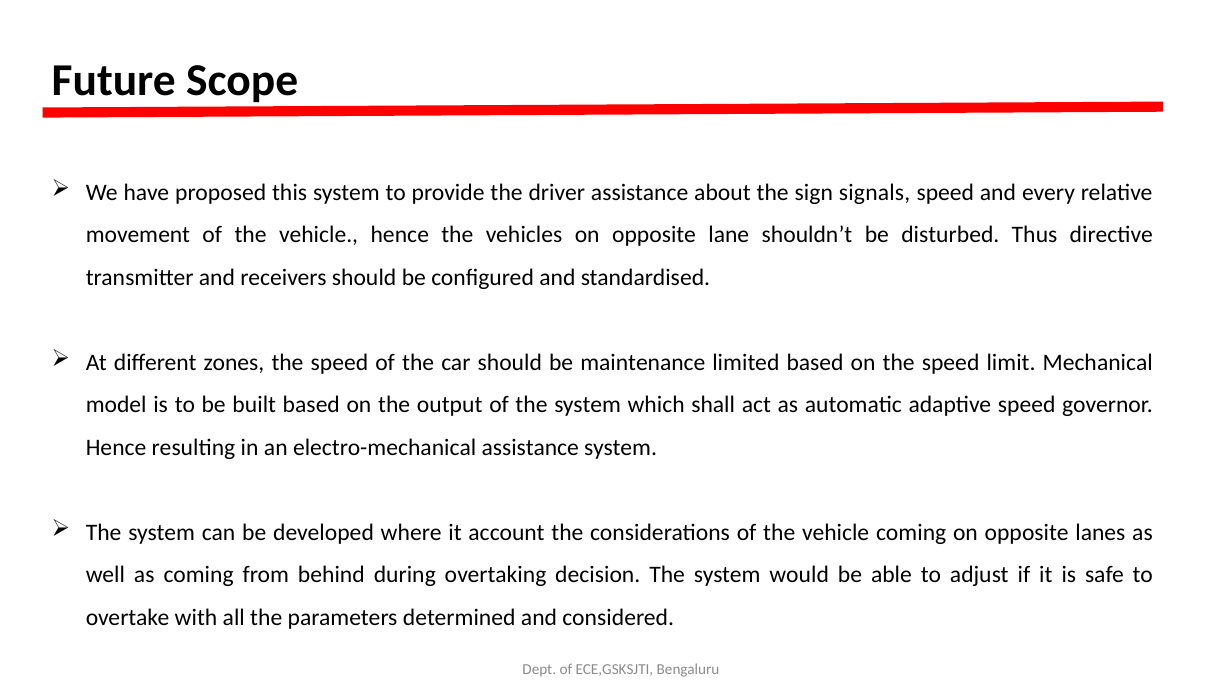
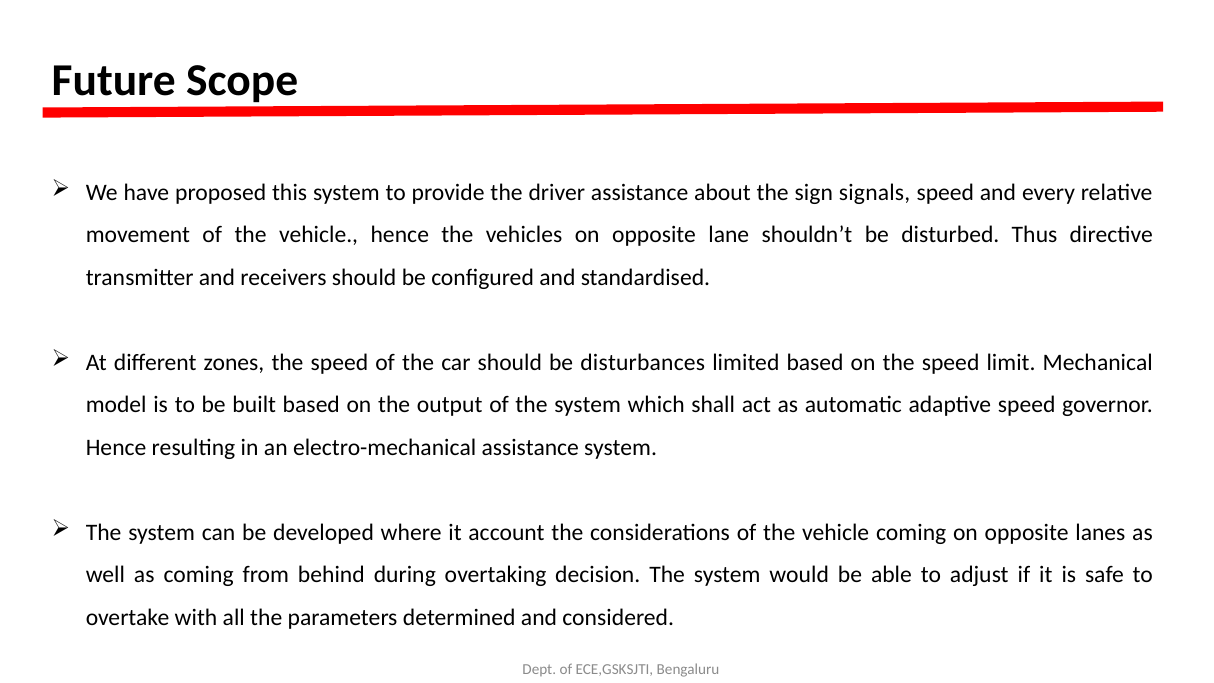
maintenance: maintenance -> disturbances (643, 362)
